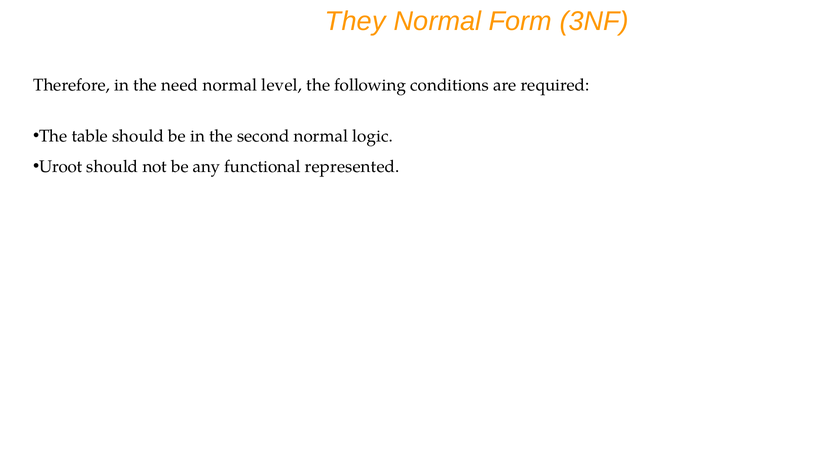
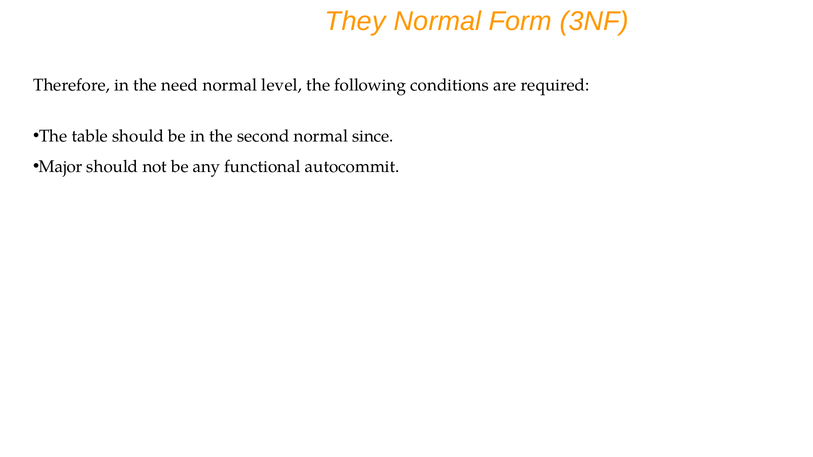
logic: logic -> since (373, 136)
Uroot: Uroot -> Major (61, 167)
represented: represented -> autocommit (352, 167)
